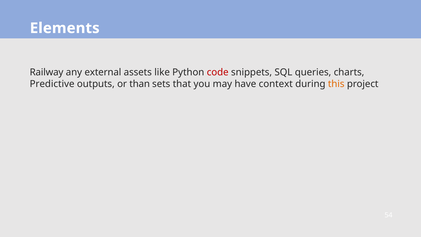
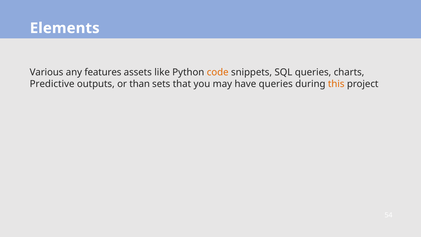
Railway: Railway -> Various (47, 72)
external: external -> features (103, 72)
code colour: red -> orange (218, 72)
have context: context -> queries (276, 84)
